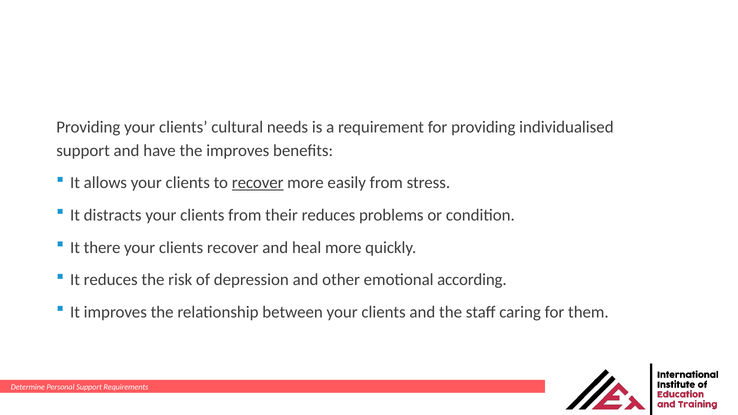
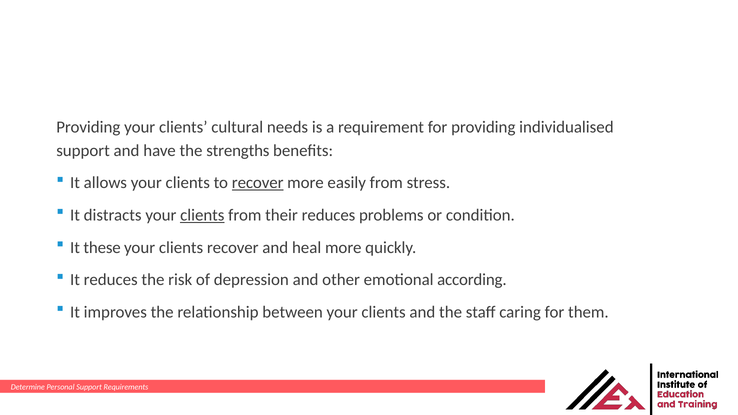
the improves: improves -> strengths (238, 151)
clients underline: none -> present (202, 215)
there: there -> these (102, 248)
